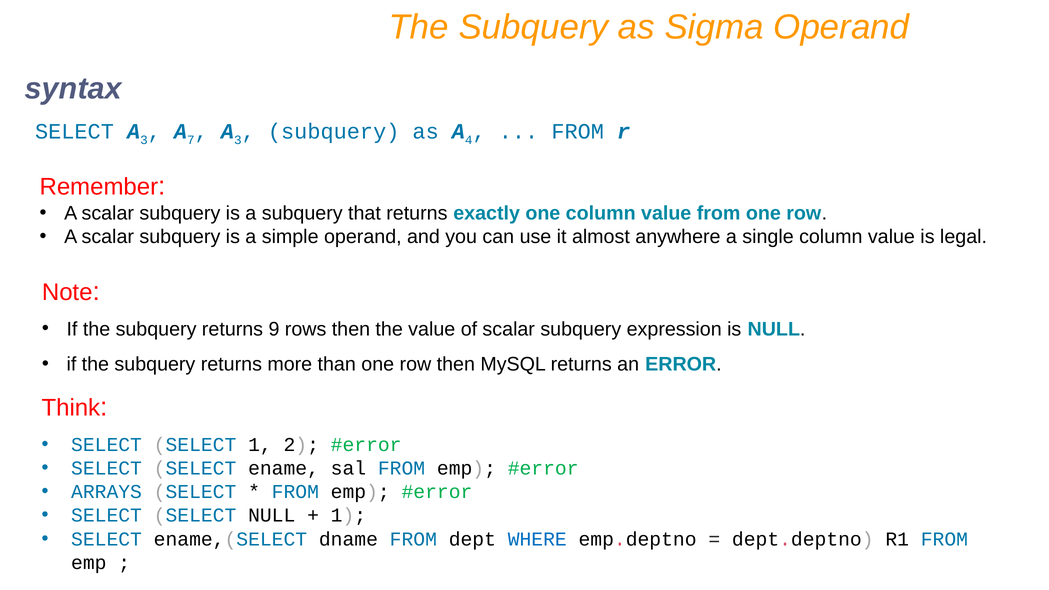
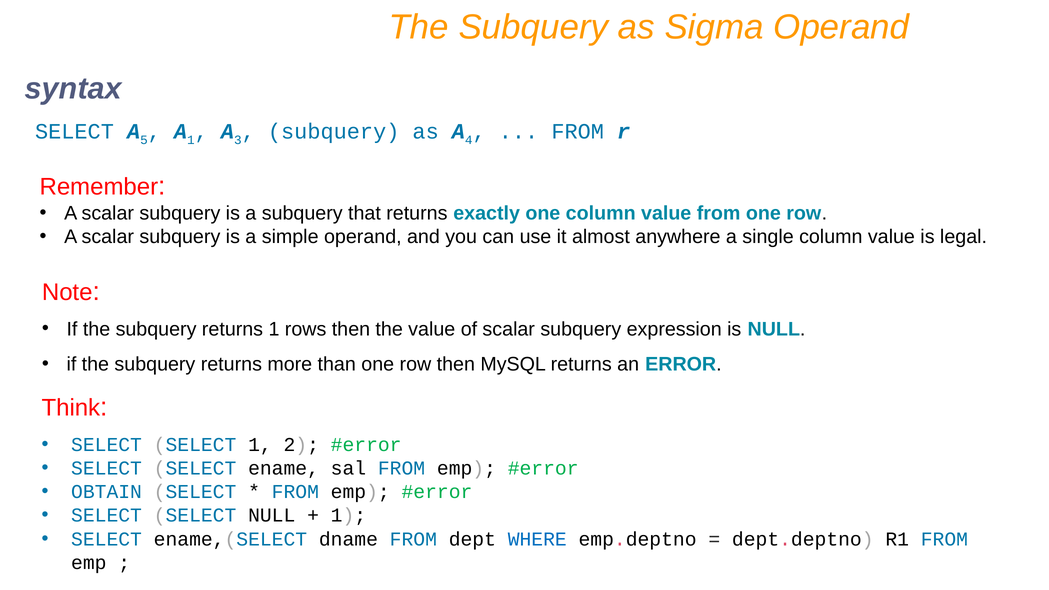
SELECT A 3: 3 -> 5 (144, 140)
A 7: 7 -> 1 (191, 140)
returns 9: 9 -> 1 (274, 329)
ARRAYS: ARRAYS -> OBTAIN (107, 492)
